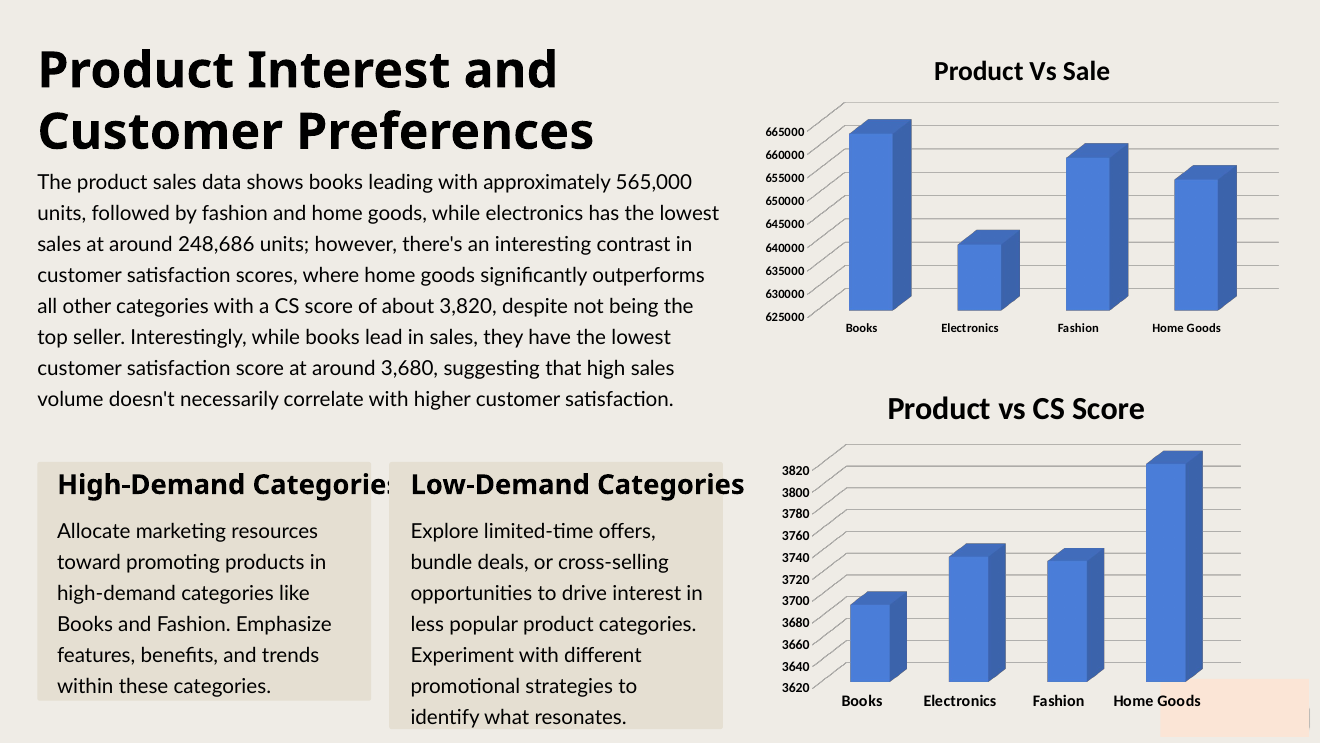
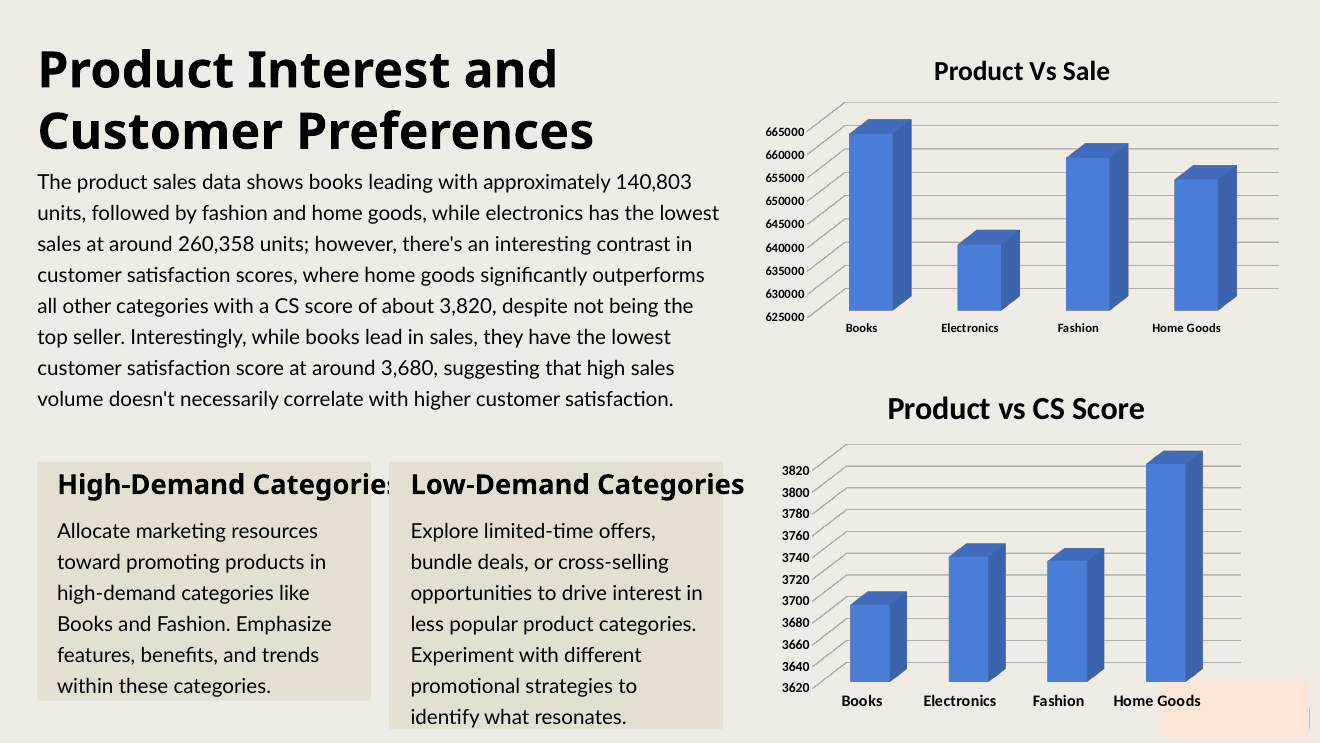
565,000: 565,000 -> 140,803 (654, 182)
248,686: 248,686 -> 260,358 (216, 244)
